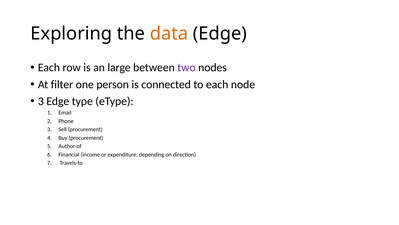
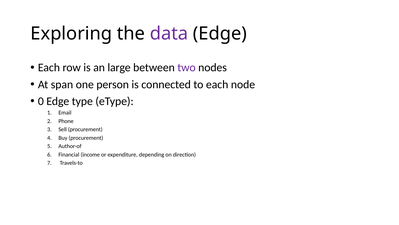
data colour: orange -> purple (169, 34)
filter: filter -> span (62, 84)
3: 3 -> 0 (41, 101)
